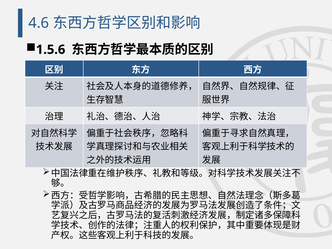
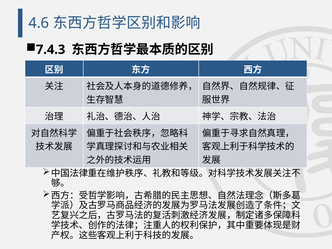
1.5.6: 1.5.6 -> 7.4.3 (51, 50)
